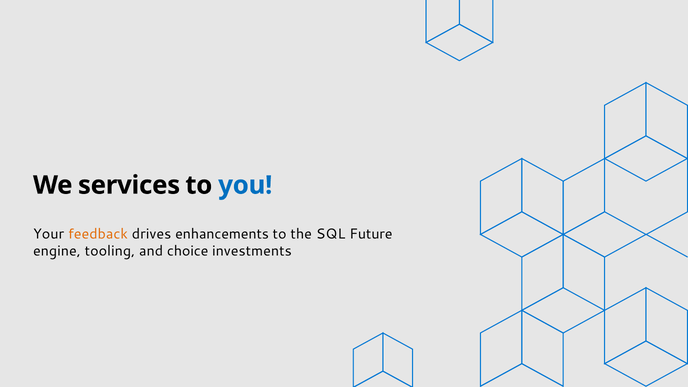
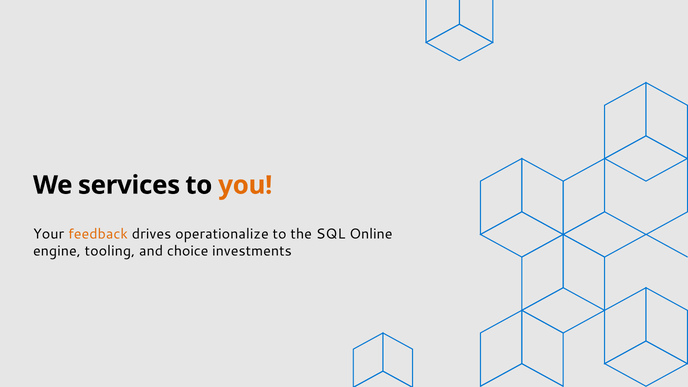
you colour: blue -> orange (245, 185)
enhancements: enhancements -> operationalize (222, 234)
Future: Future -> Online (371, 234)
